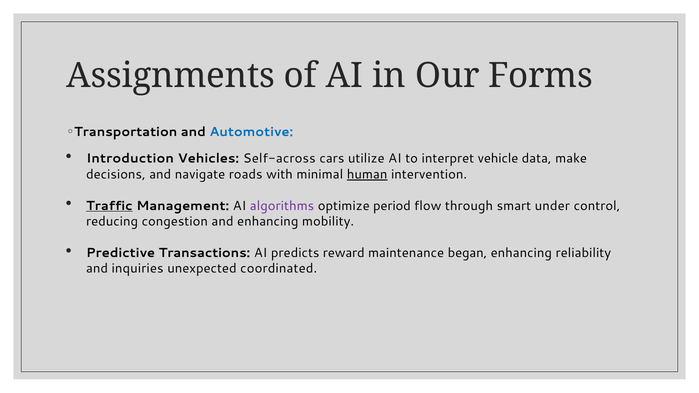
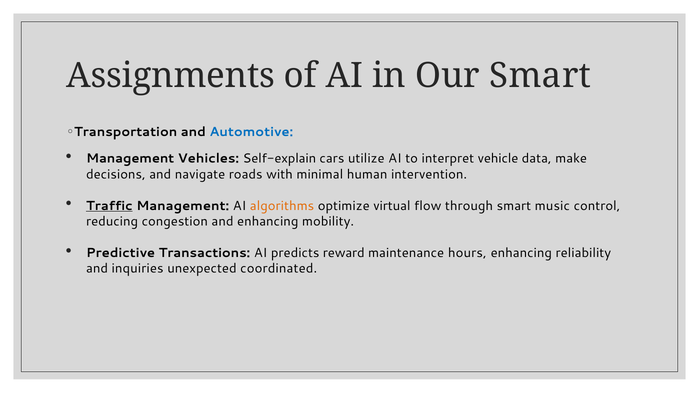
Our Forms: Forms -> Smart (540, 76)
Introduction: Introduction -> Management (130, 159)
Self-across: Self-across -> Self-explain (279, 159)
human underline: present -> none (367, 174)
algorithms colour: purple -> orange (282, 206)
period: period -> virtual (392, 206)
under: under -> music (552, 206)
began: began -> hours (467, 253)
